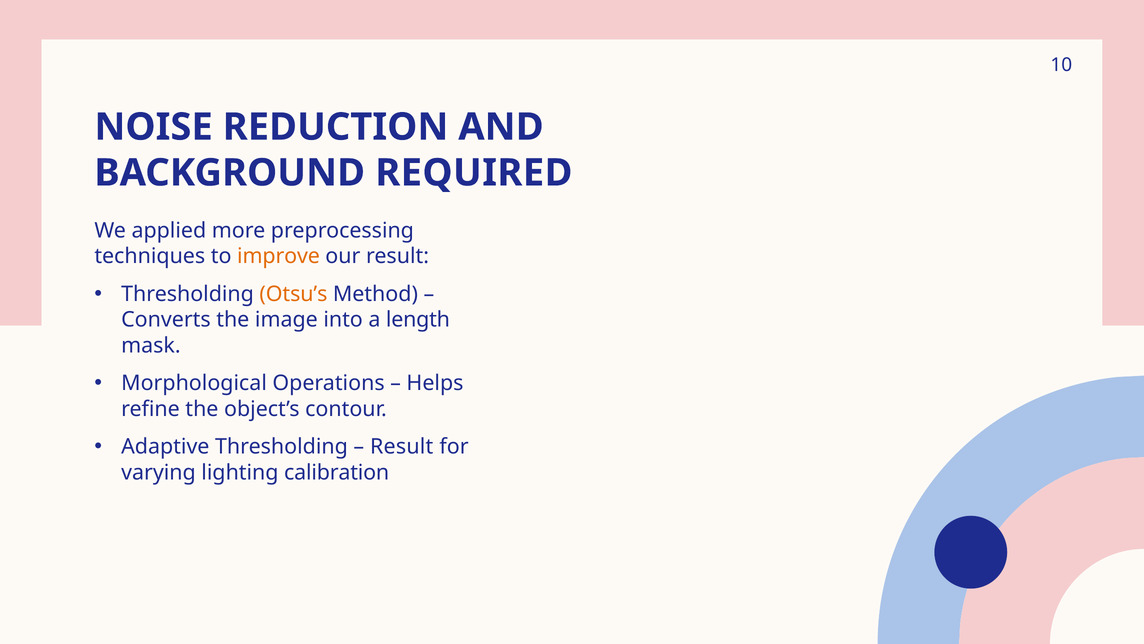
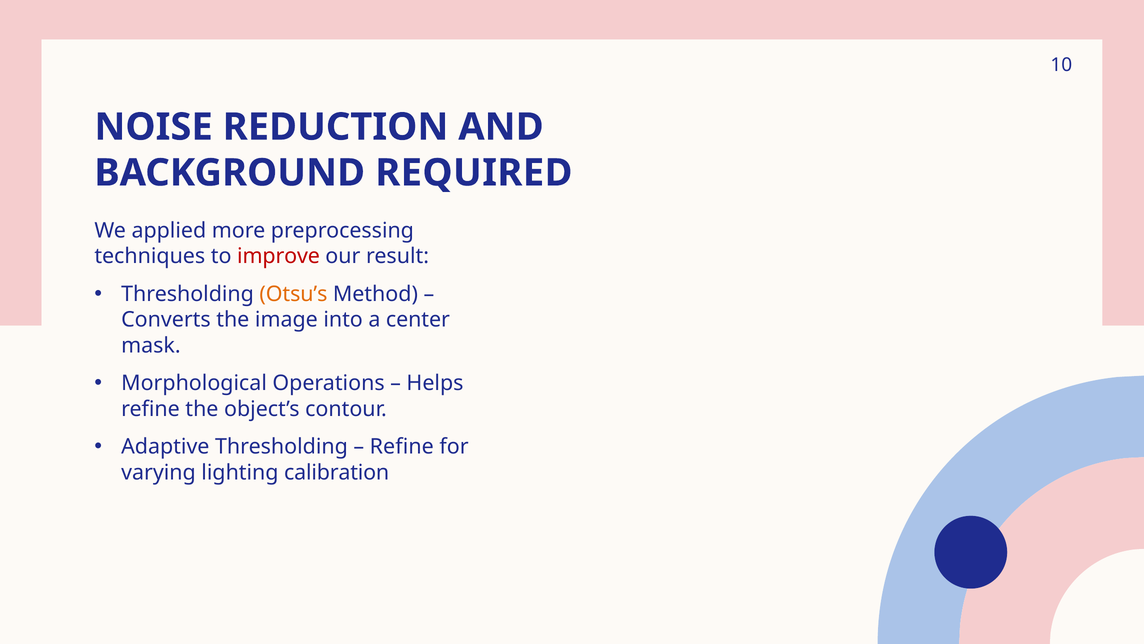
improve colour: orange -> red (279, 256)
length: length -> center (418, 320)
Result: Result -> Refine (402, 446)
